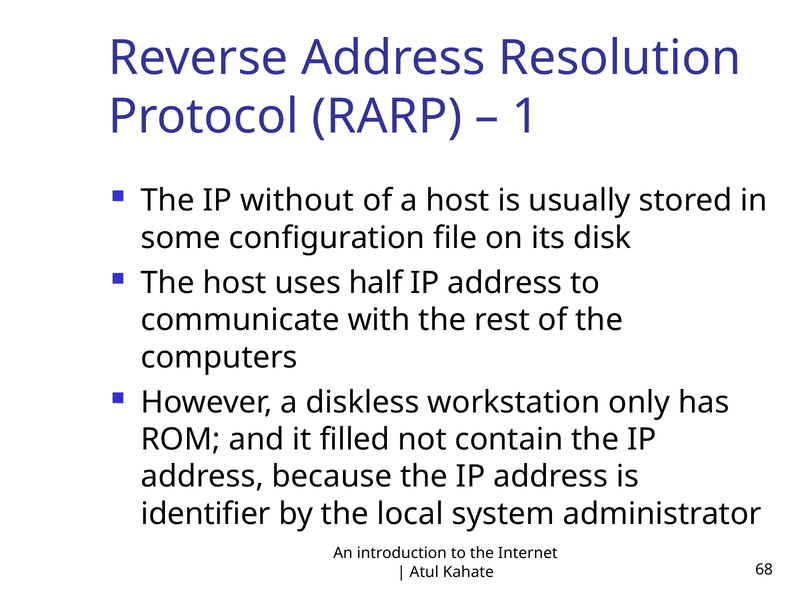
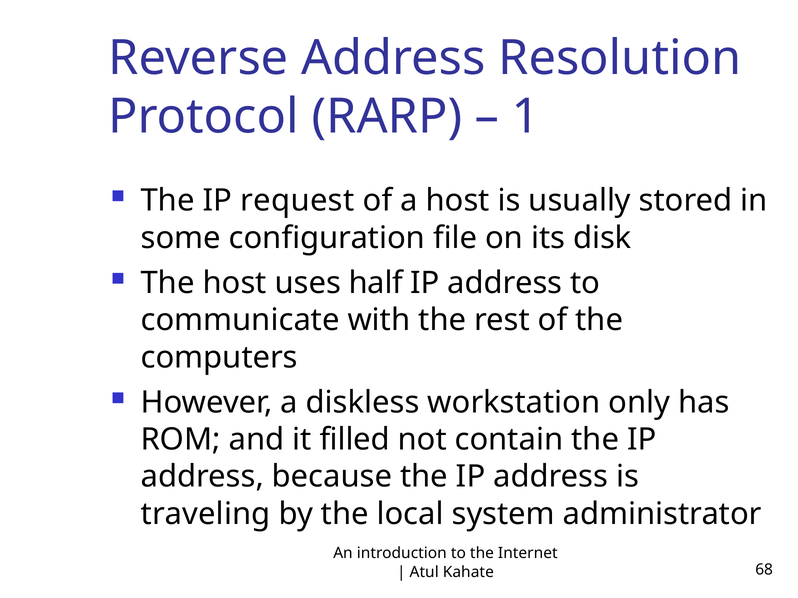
without: without -> request (297, 201)
identifier: identifier -> traveling (206, 514)
